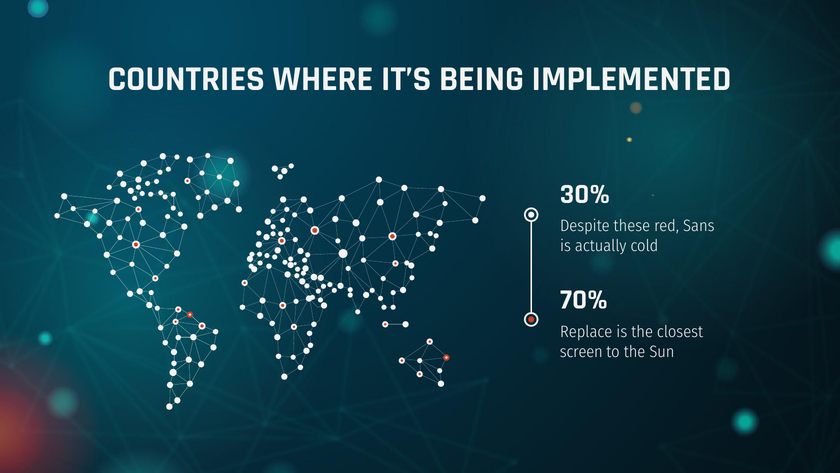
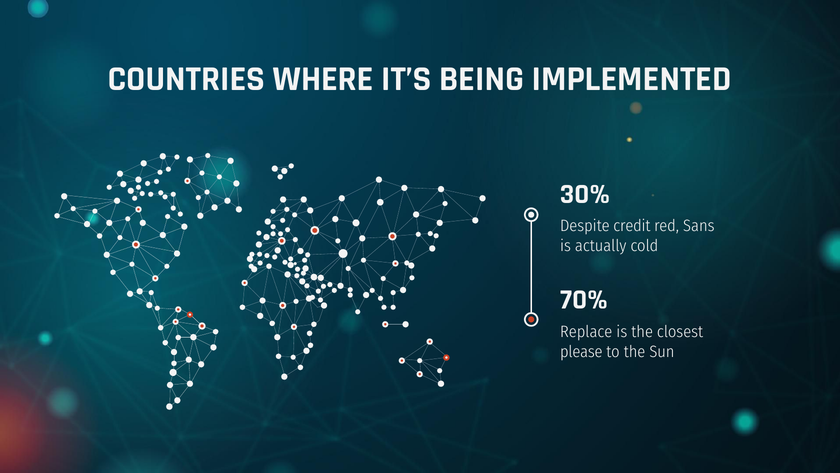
these: these -> credit (632, 226)
screen: screen -> please (581, 351)
